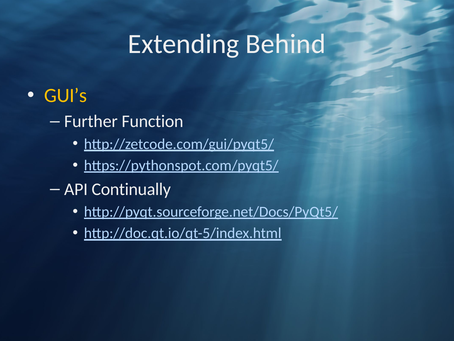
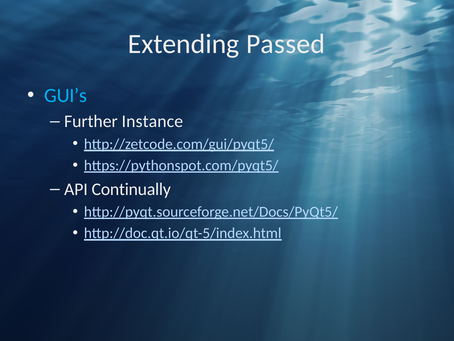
Behind: Behind -> Passed (286, 44)
GUI’s colour: yellow -> light blue (66, 95)
Function: Function -> Instance (152, 121)
